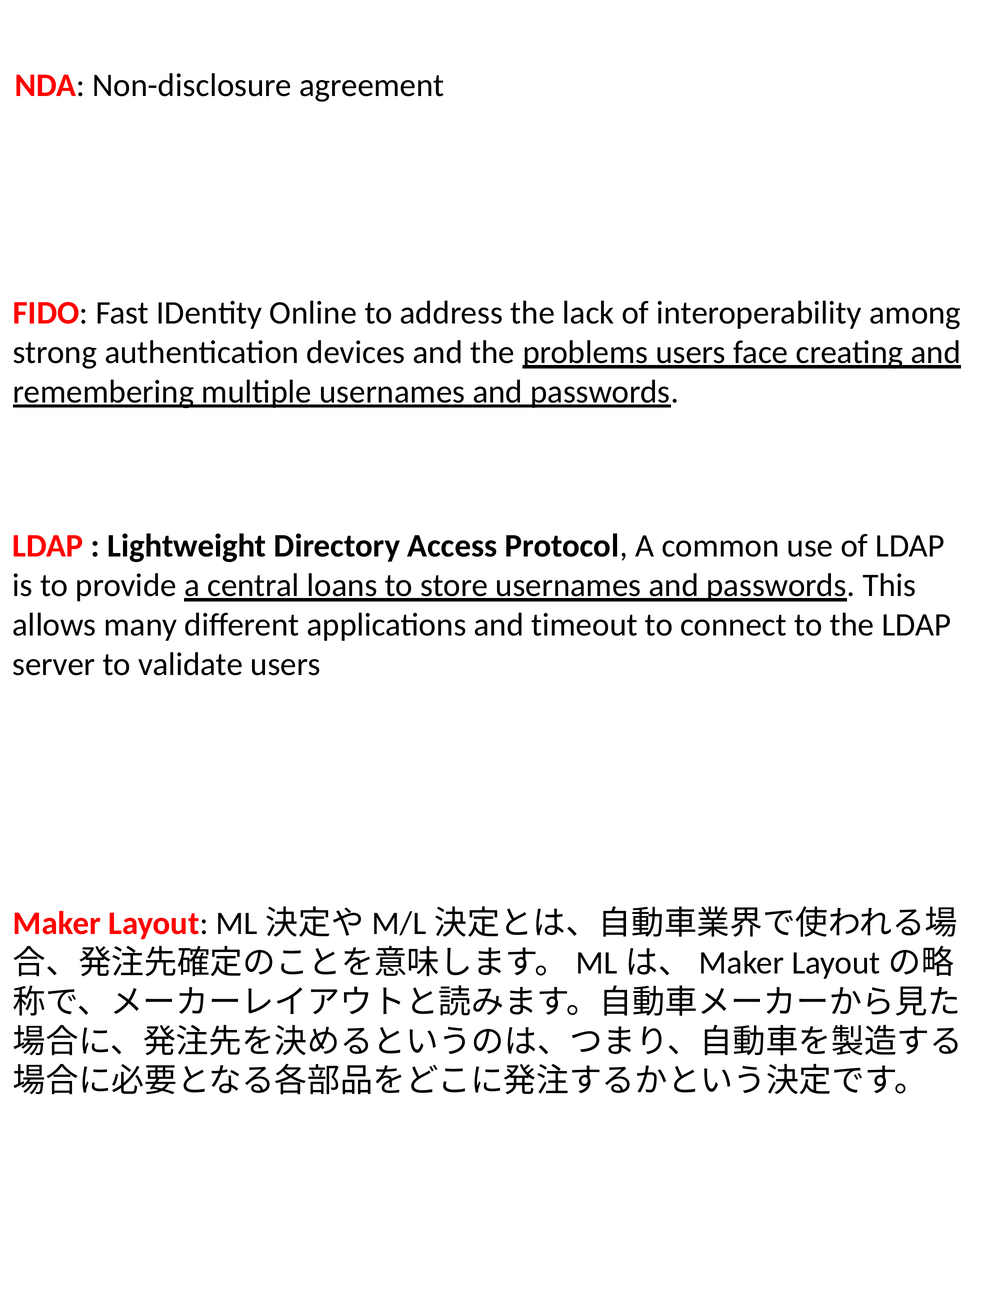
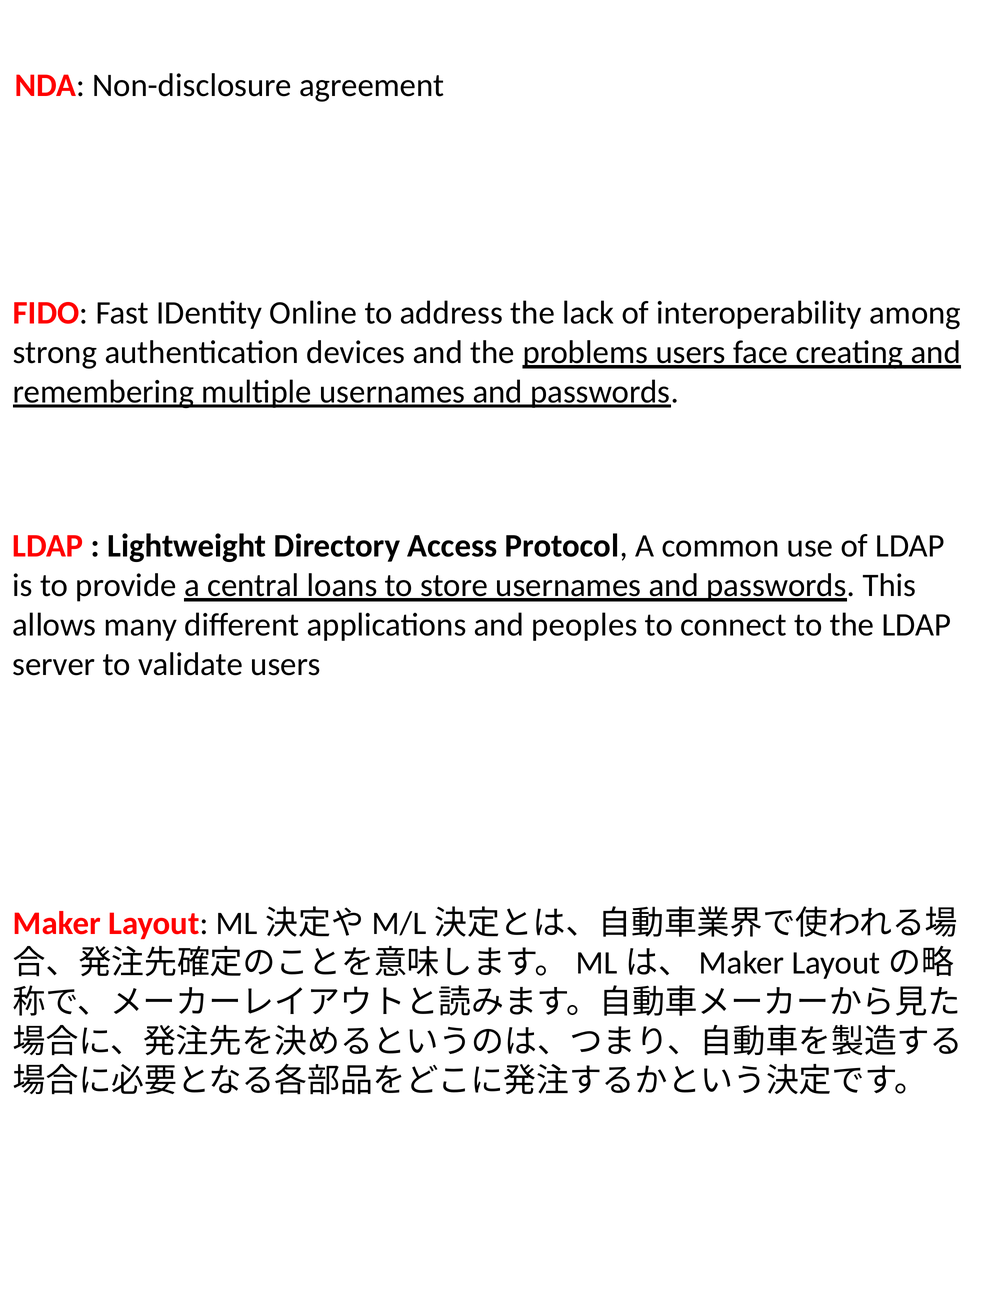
timeout: timeout -> peoples (584, 625)
